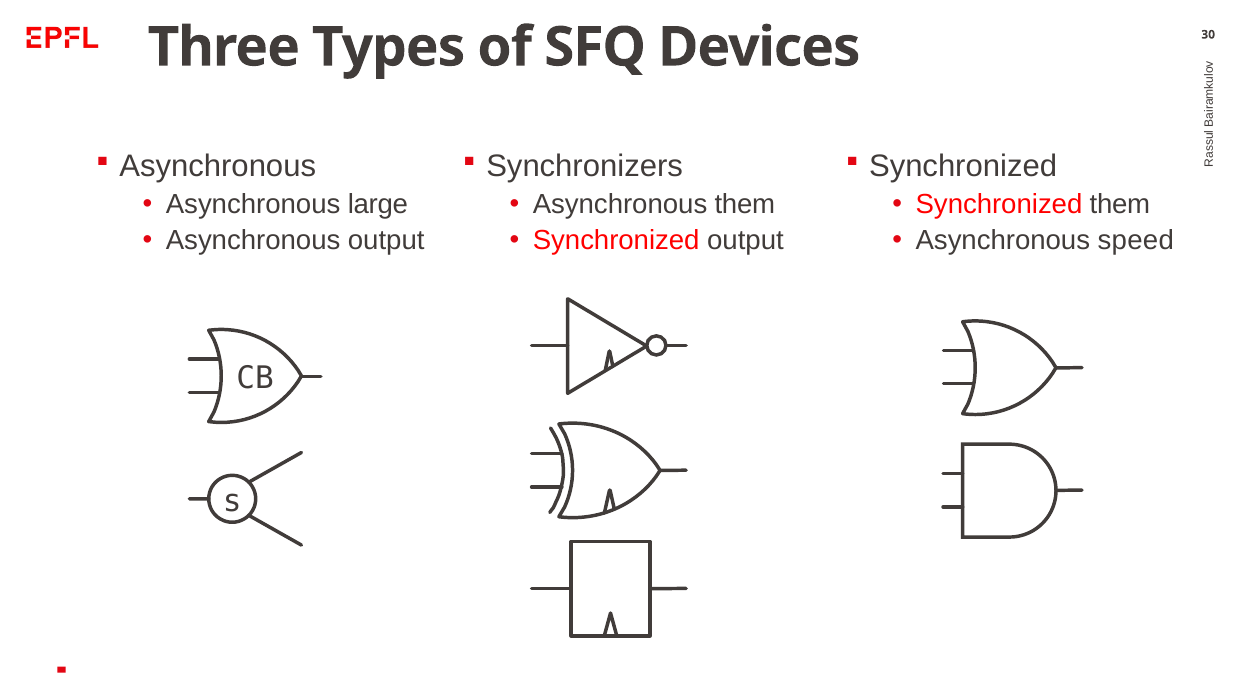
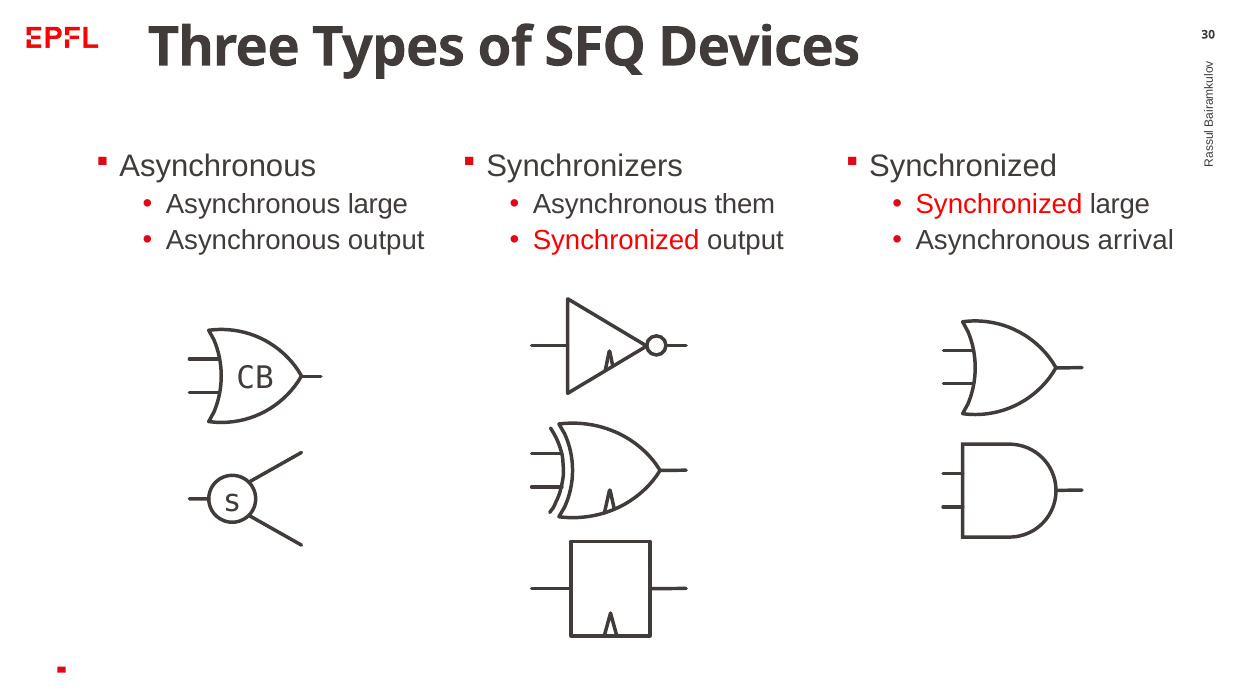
Synchronized them: them -> large (1120, 204)
speed: speed -> arrival (1136, 240)
